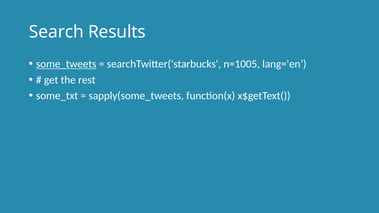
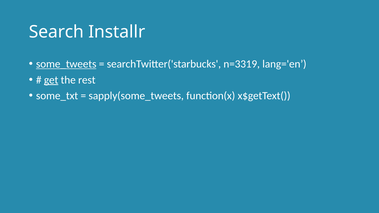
Results: Results -> Installr (117, 32)
n=1005: n=1005 -> n=3319 (242, 64)
get underline: none -> present (51, 80)
